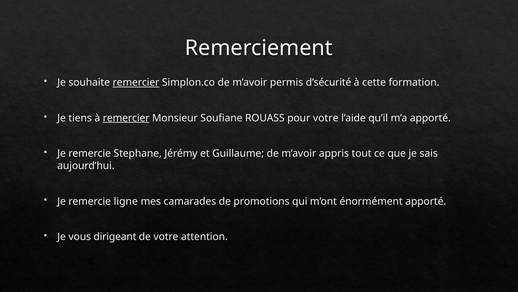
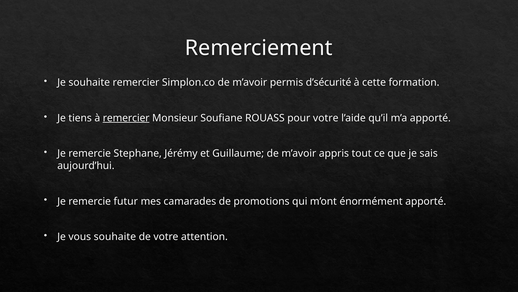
remercier underline: present -> none (136, 82)
ligne: ligne -> futur (126, 201)
vous dirigeant: dirigeant -> souhaite (115, 236)
